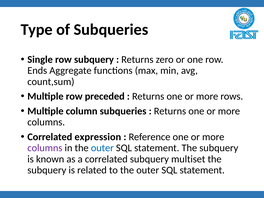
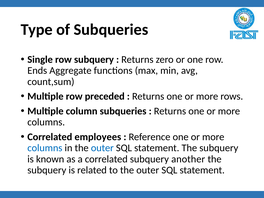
expression: expression -> employees (98, 137)
columns colour: purple -> blue (45, 148)
multiset: multiset -> another (188, 159)
